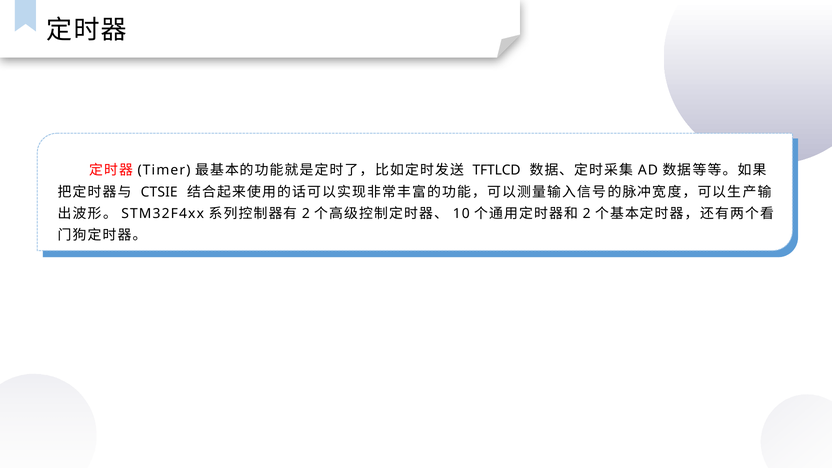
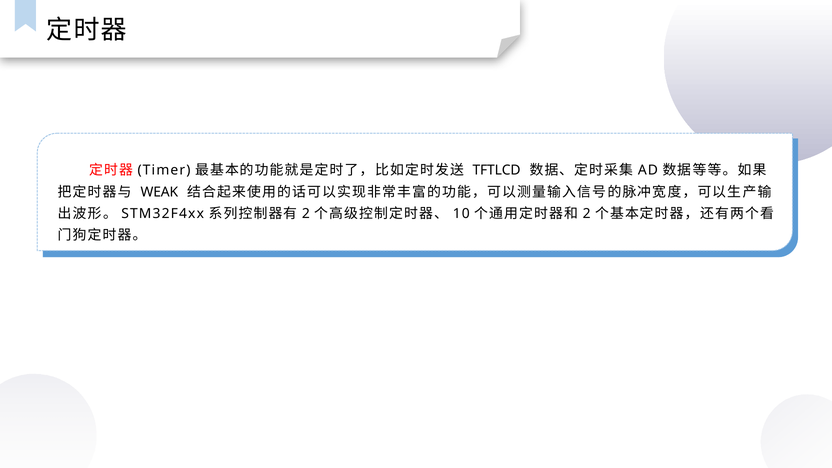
CTSIE: CTSIE -> WEAK (159, 192)
